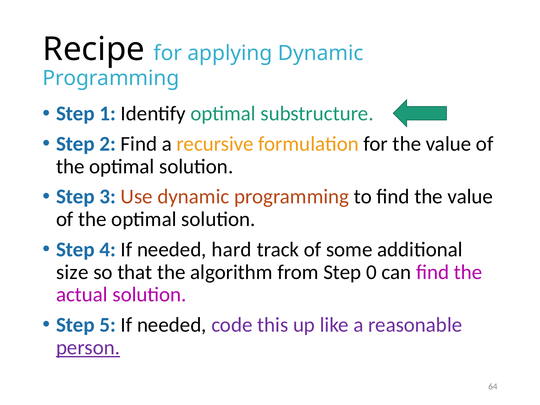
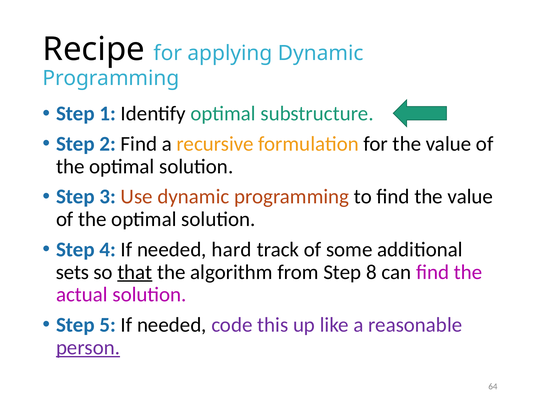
size: size -> sets (72, 272)
that underline: none -> present (135, 272)
0: 0 -> 8 (371, 272)
